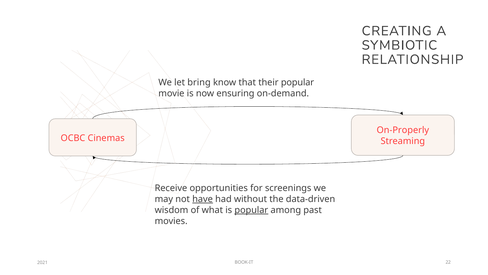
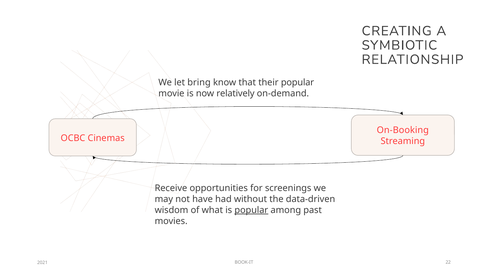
ensuring: ensuring -> relatively (235, 93)
On-Properly: On-Properly -> On-Booking (403, 130)
have underline: present -> none (203, 199)
